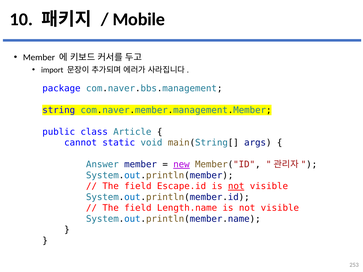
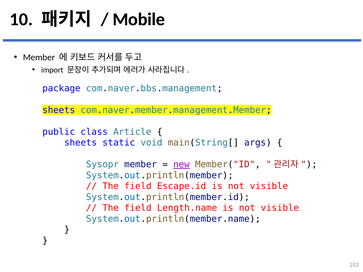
string: string -> sheets (59, 110)
cannot: cannot -> sheets (81, 143)
Answer: Answer -> Sysopr (102, 165)
not underline: present -> none (236, 186)
